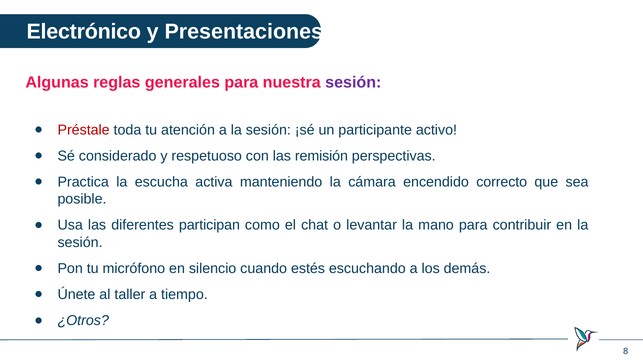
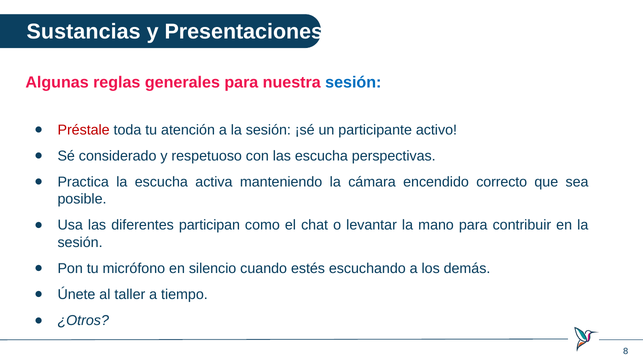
Electrónico: Electrónico -> Sustancias (84, 31)
sesión colour: purple -> blue (353, 82)
las remisión: remisión -> escucha (321, 156)
